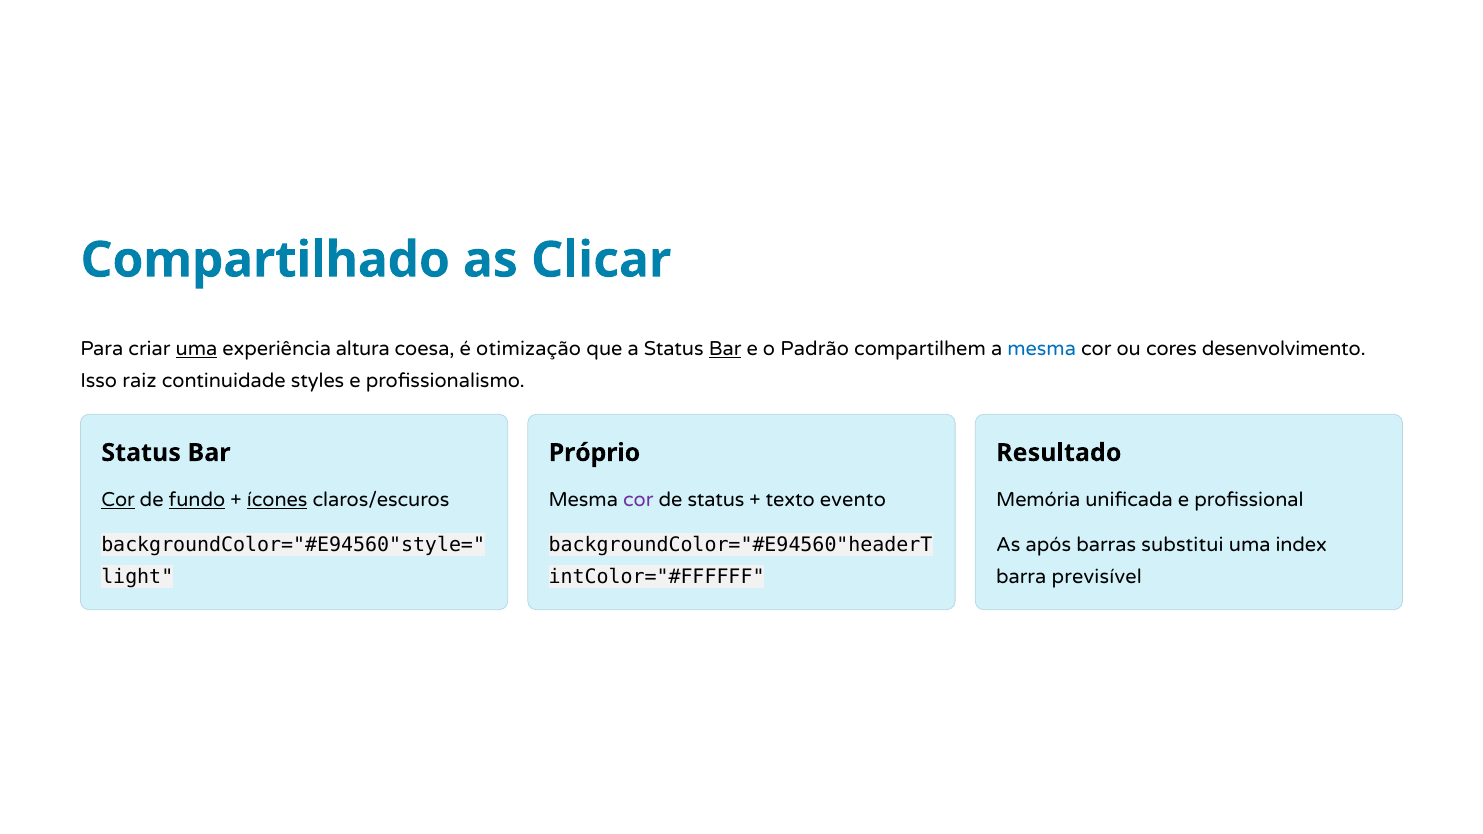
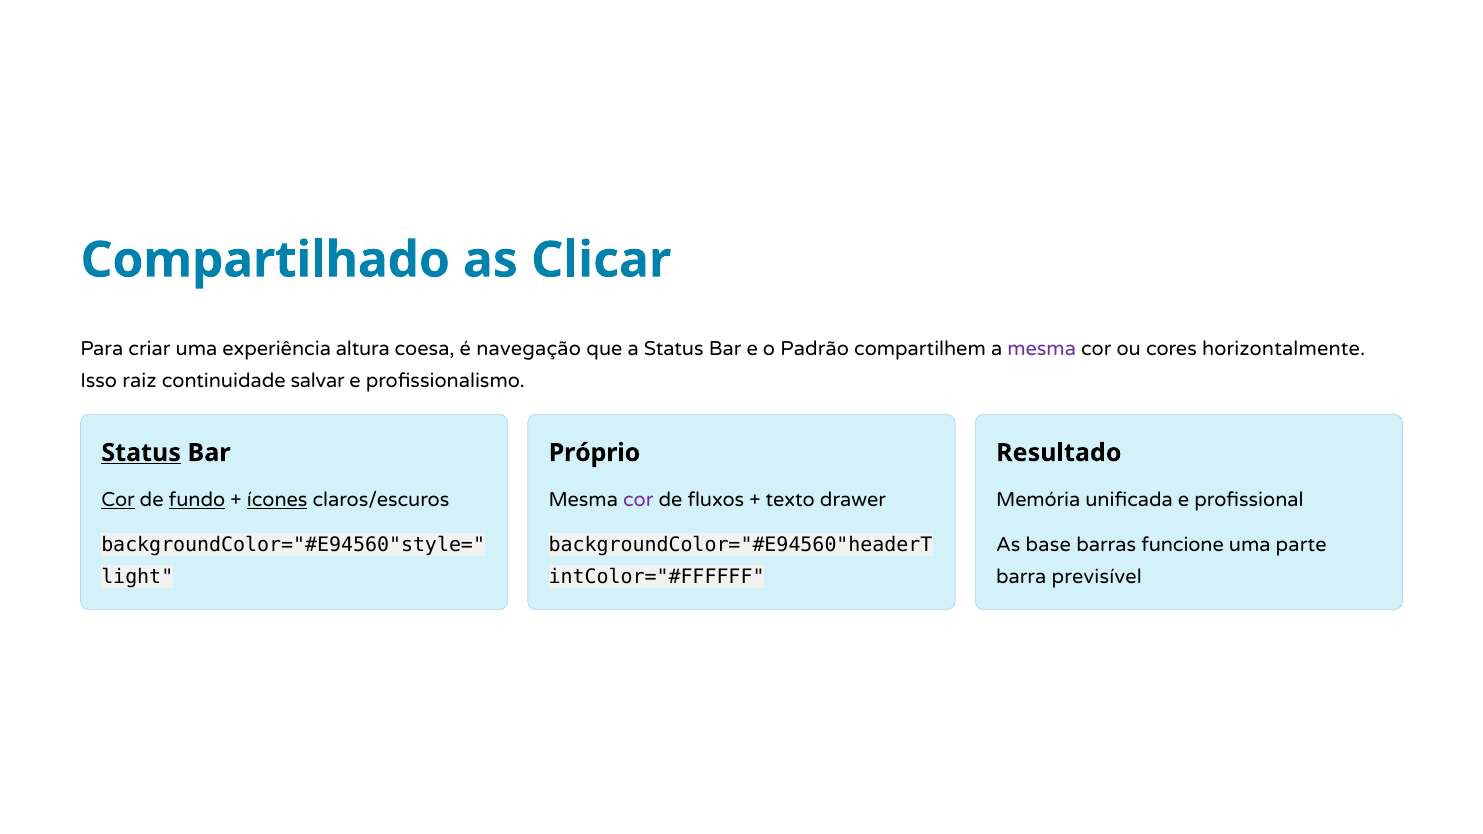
uma underline: present -> none (196, 349)
otimização: otimização -> navegação (529, 349)
Bar underline: present -> none (725, 349)
mesma colour: blue -> purple (1042, 349)
desenvolvimento: desenvolvimento -> horizontalmente (1284, 349)
styles: styles -> salvar (318, 381)
Status underline: none -> present (141, 453)
de status: status -> fluxos (716, 500)
evento: evento -> drawer (853, 500)
após: após -> base (1048, 545)
substitui: substitui -> funcione (1183, 545)
index: index -> parte (1301, 545)
